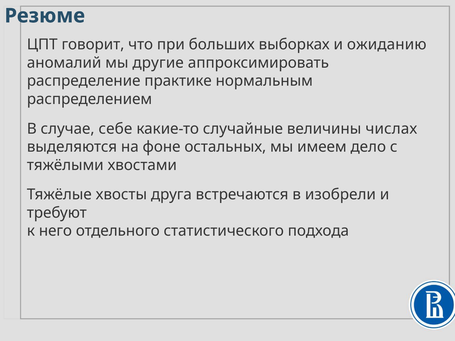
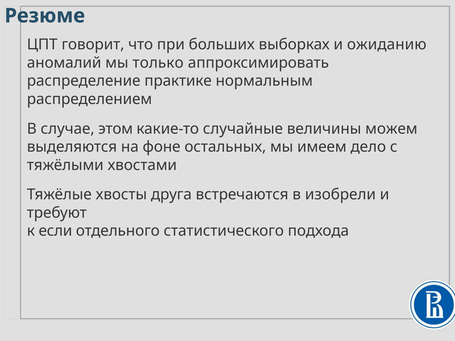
другие: другие -> только (158, 63)
себе: себе -> этом (116, 129)
числах: числах -> можем (391, 129)
него: него -> если (55, 231)
